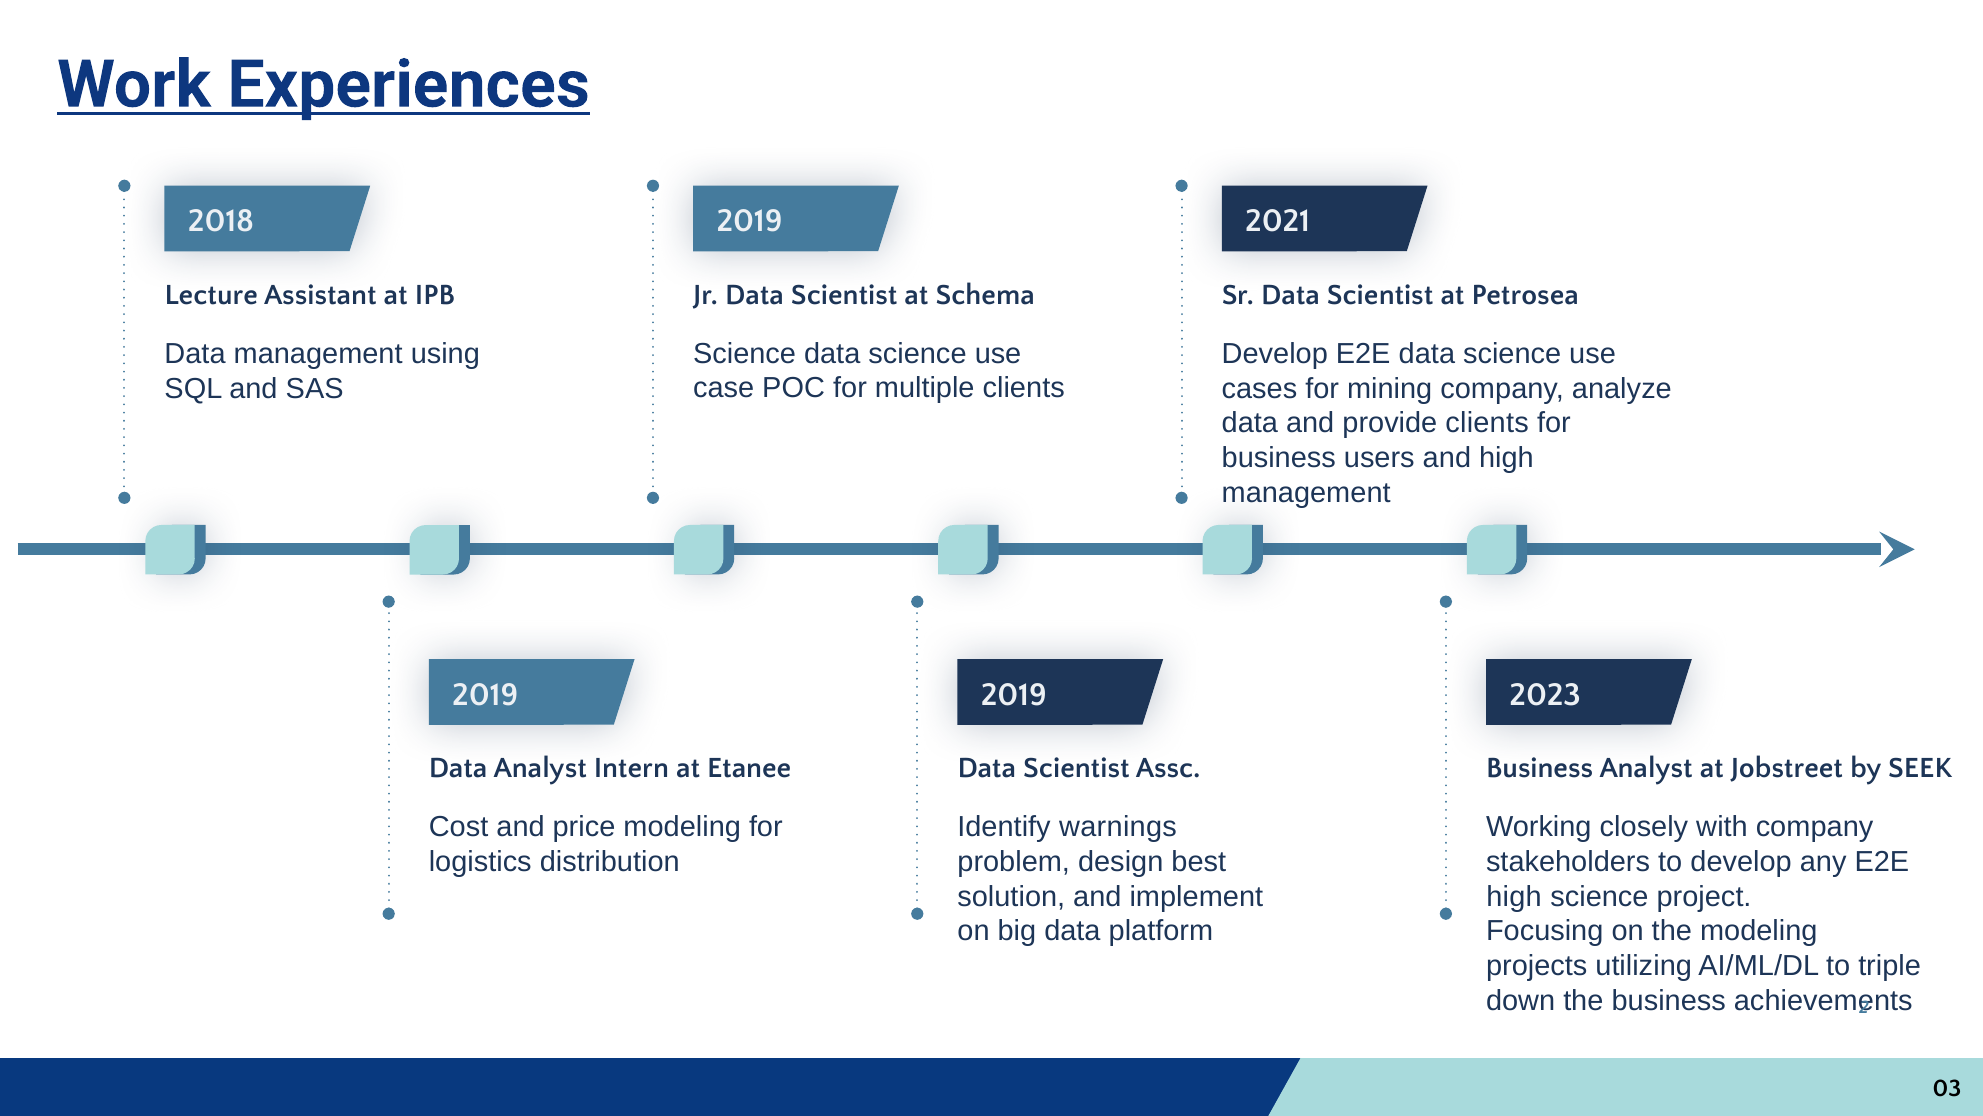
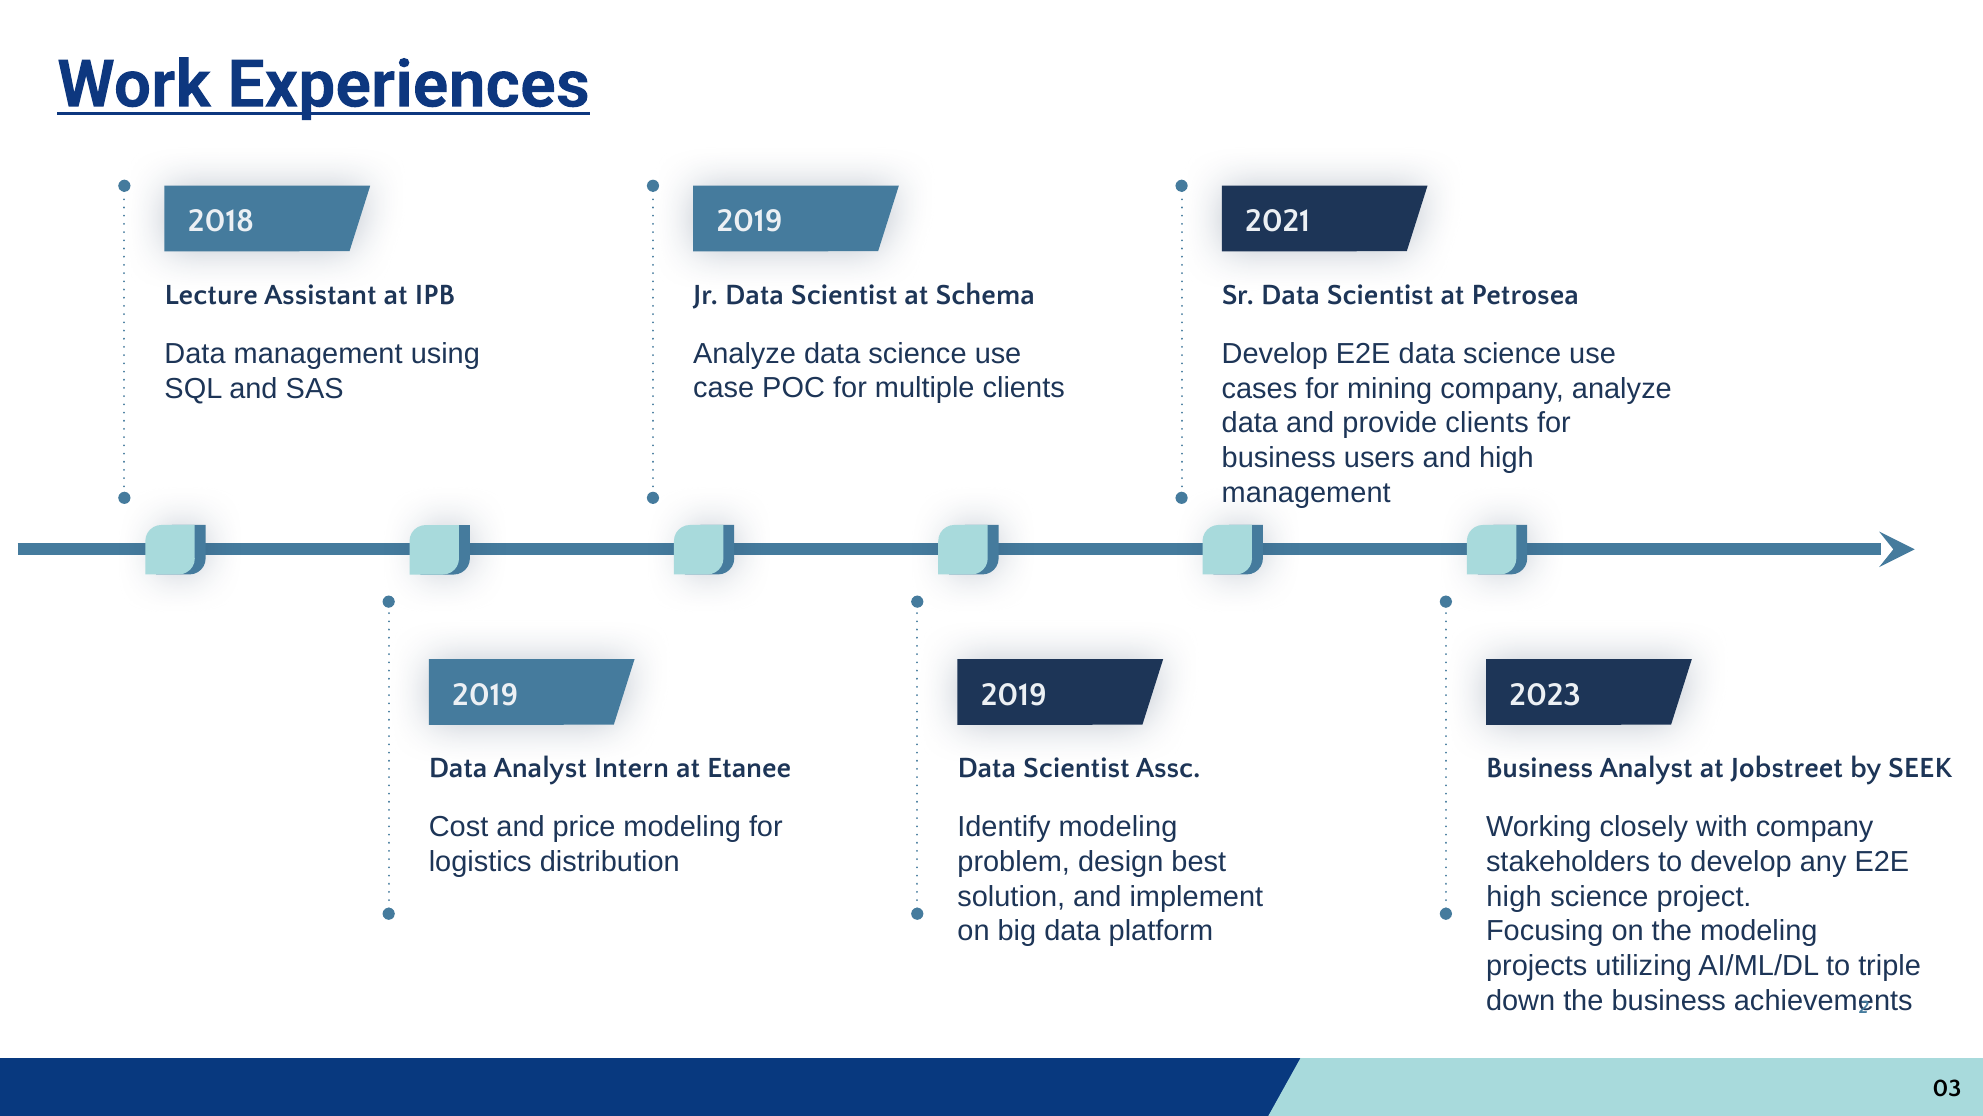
Science: Science -> Analyze (745, 353)
Identify warnings: warnings -> modeling (1118, 827)
